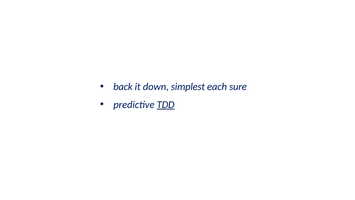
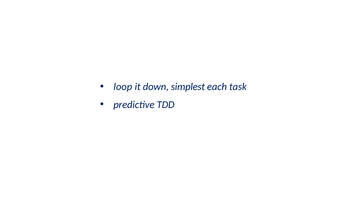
back: back -> loop (123, 87)
sure: sure -> task (238, 87)
TDD underline: present -> none (166, 104)
